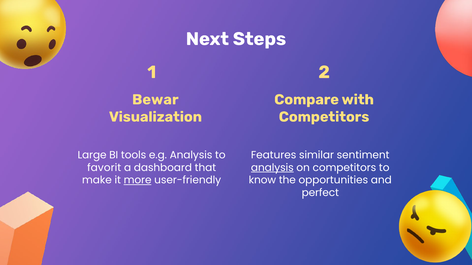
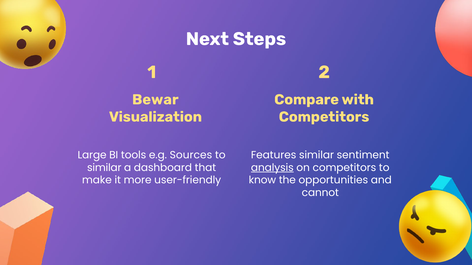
e.g Analysis: Analysis -> Sources (191, 155)
favorit: favorit -> similar (104, 168)
more underline: present -> none (138, 181)
perfect: perfect -> cannot (320, 193)
